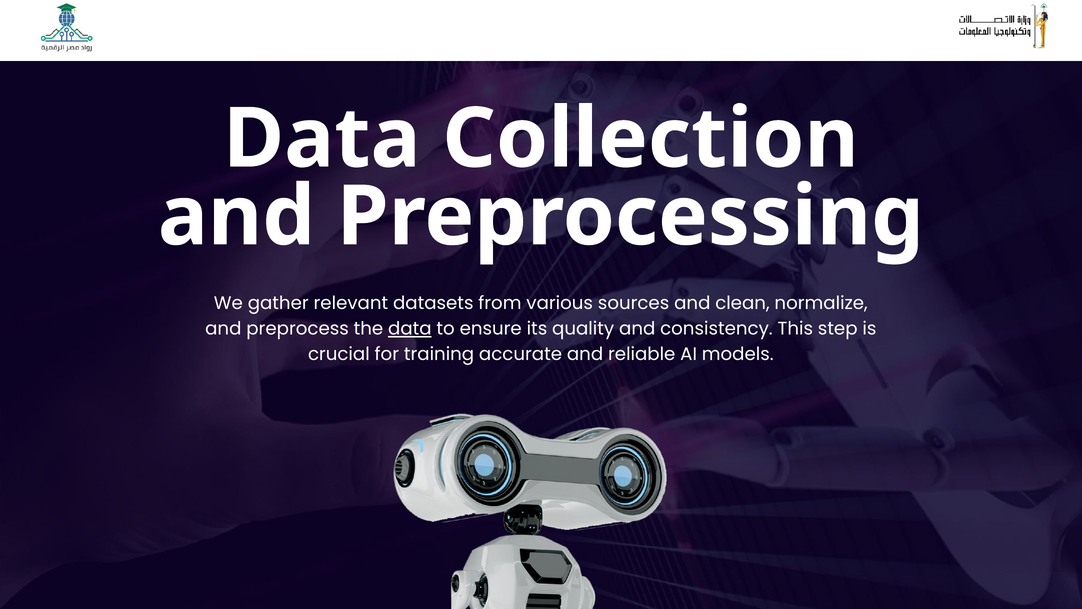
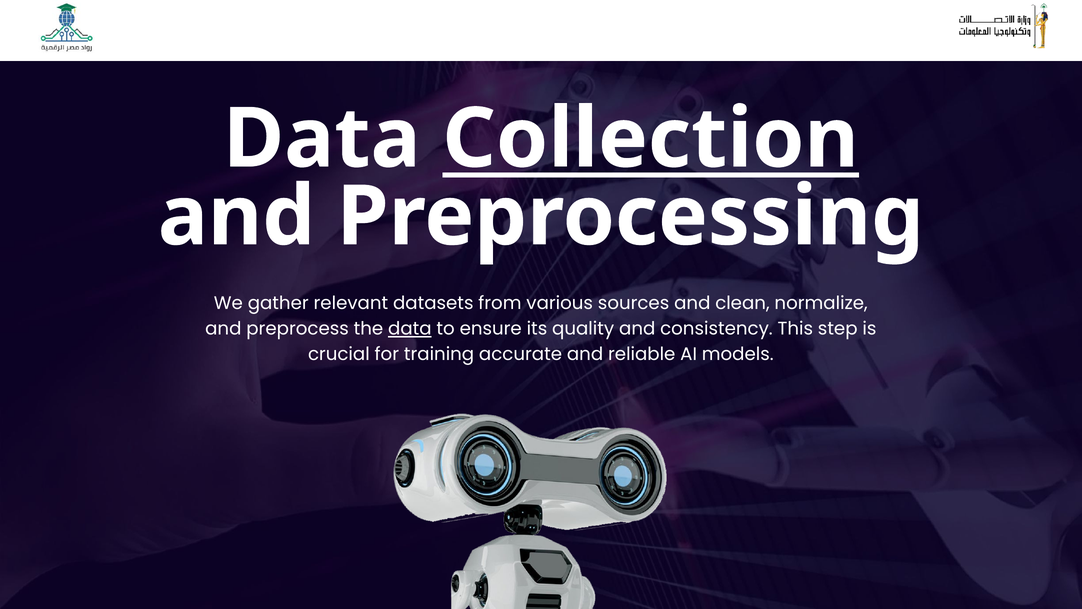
Collection underline: none -> present (651, 139)
